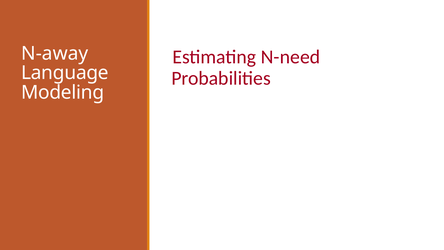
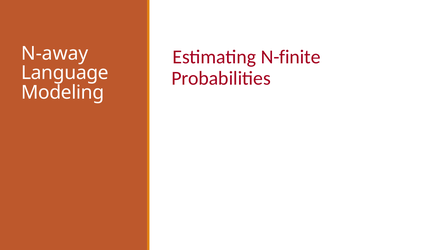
N-need: N-need -> N-finite (291, 57)
